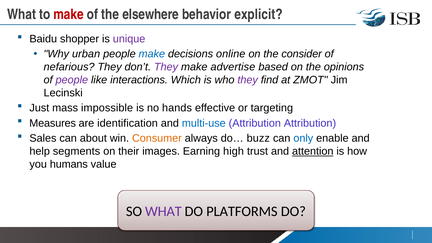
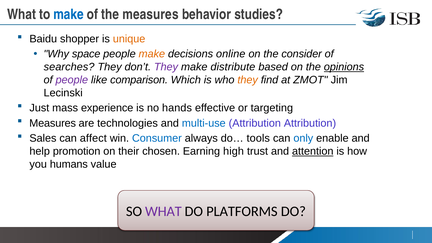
make colour: red -> blue (69, 14)
the elsewhere: elsewhere -> measures (151, 14)
explicit: explicit -> studies (259, 14)
unique colour: purple -> orange (129, 39)
urban: urban -> space (86, 54)
make colour: blue -> orange (152, 54)
nefarious: nefarious -> searches (69, 67)
advertise: advertise -> distribute (233, 67)
opinions underline: none -> present (344, 67)
interactions: interactions -> comparison (139, 80)
they colour: purple -> orange (248, 80)
impossible: impossible -> experience (107, 108)
identification: identification -> technologies (128, 123)
about: about -> affect (93, 138)
Consumer colour: orange -> blue (157, 138)
buzz: buzz -> tools (258, 138)
segments: segments -> promotion (77, 151)
images: images -> chosen (161, 151)
